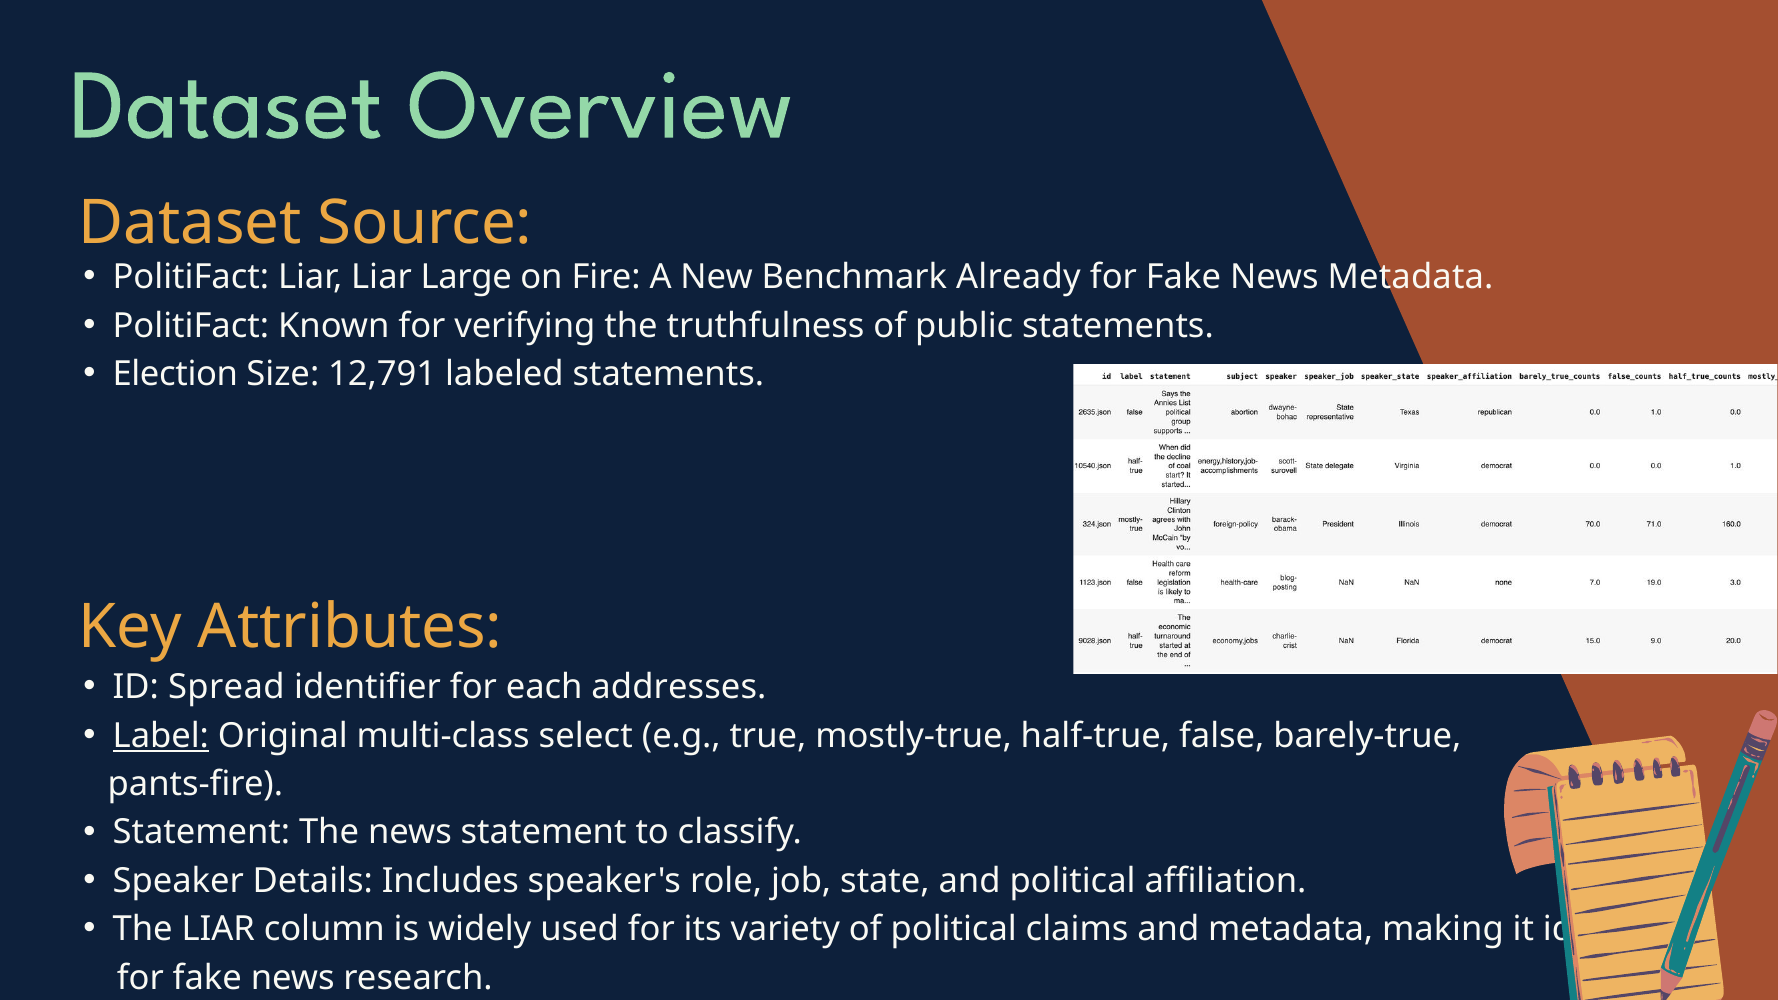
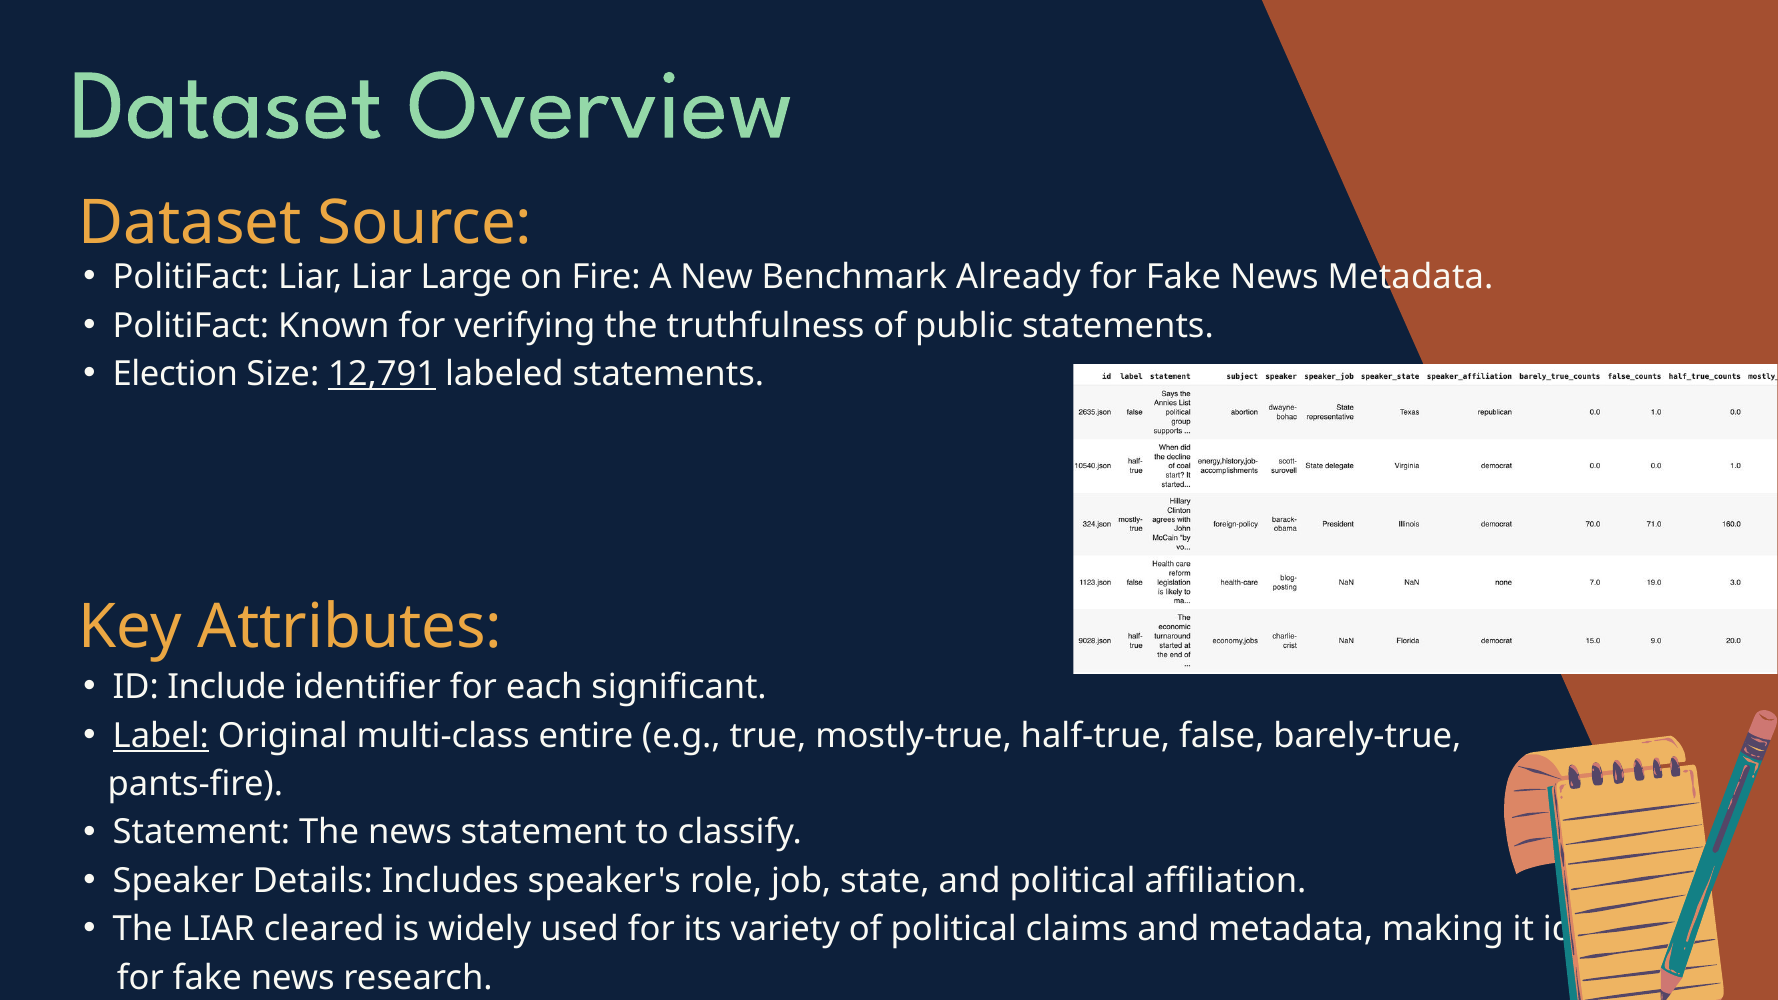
12,791 underline: none -> present (382, 374)
Spread: Spread -> Include (227, 687)
addresses: addresses -> significant (679, 687)
select: select -> entire (586, 736)
column: column -> cleared (324, 929)
